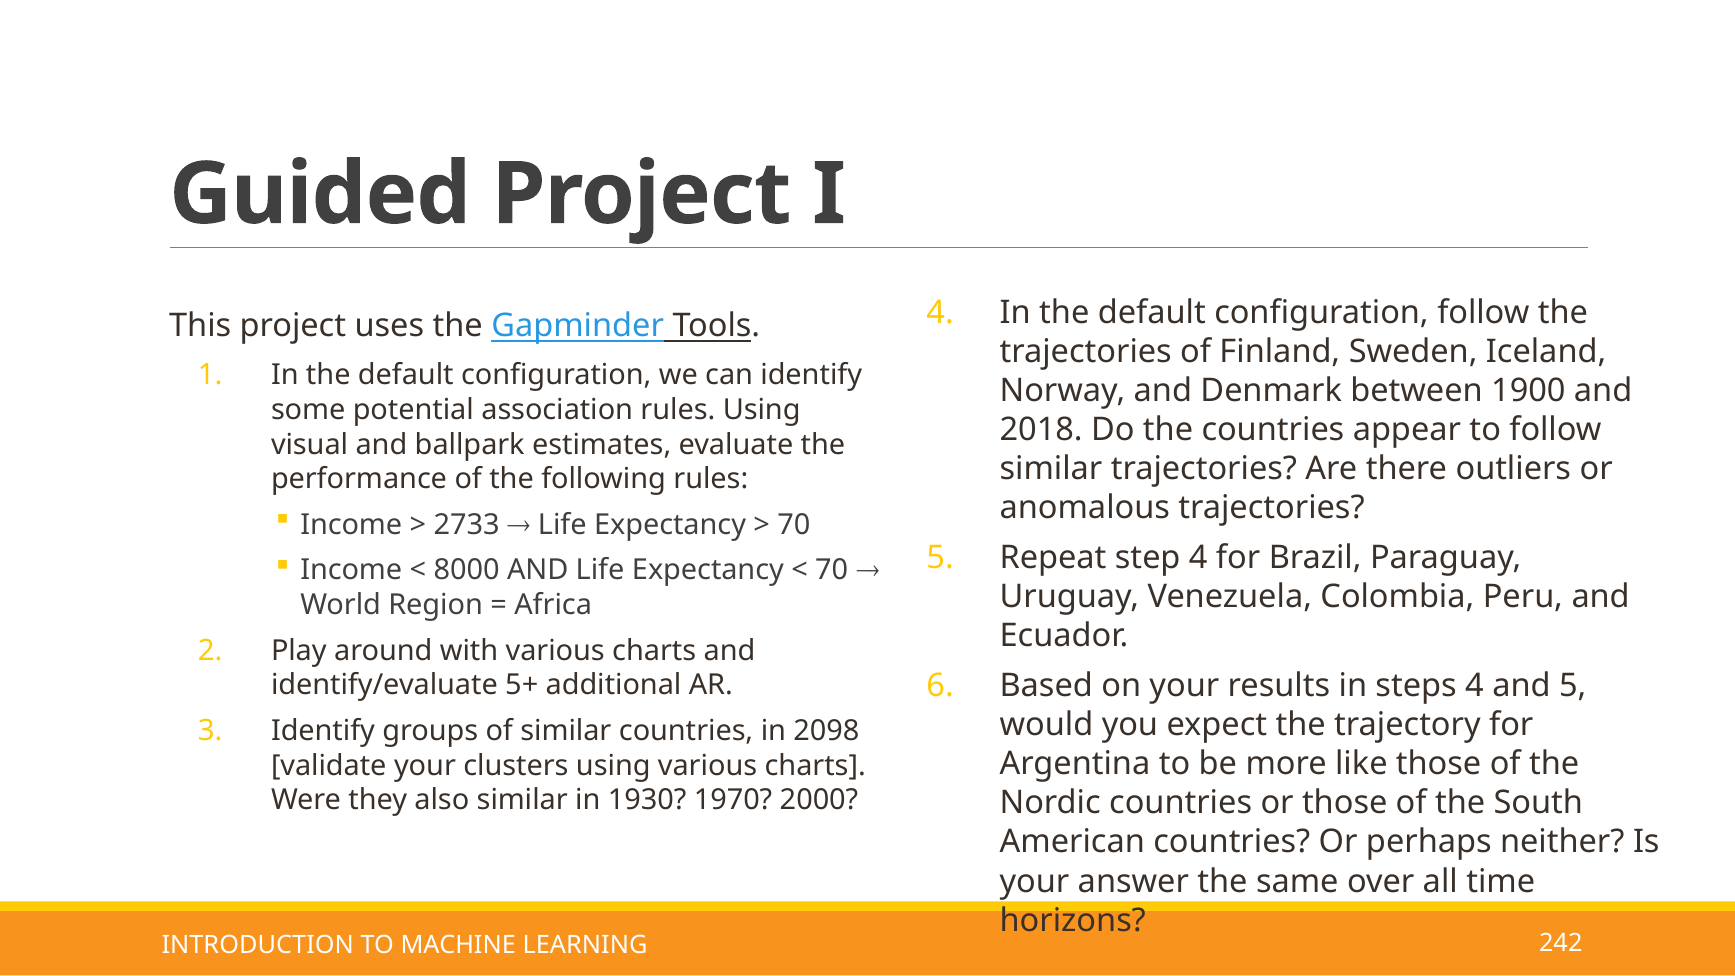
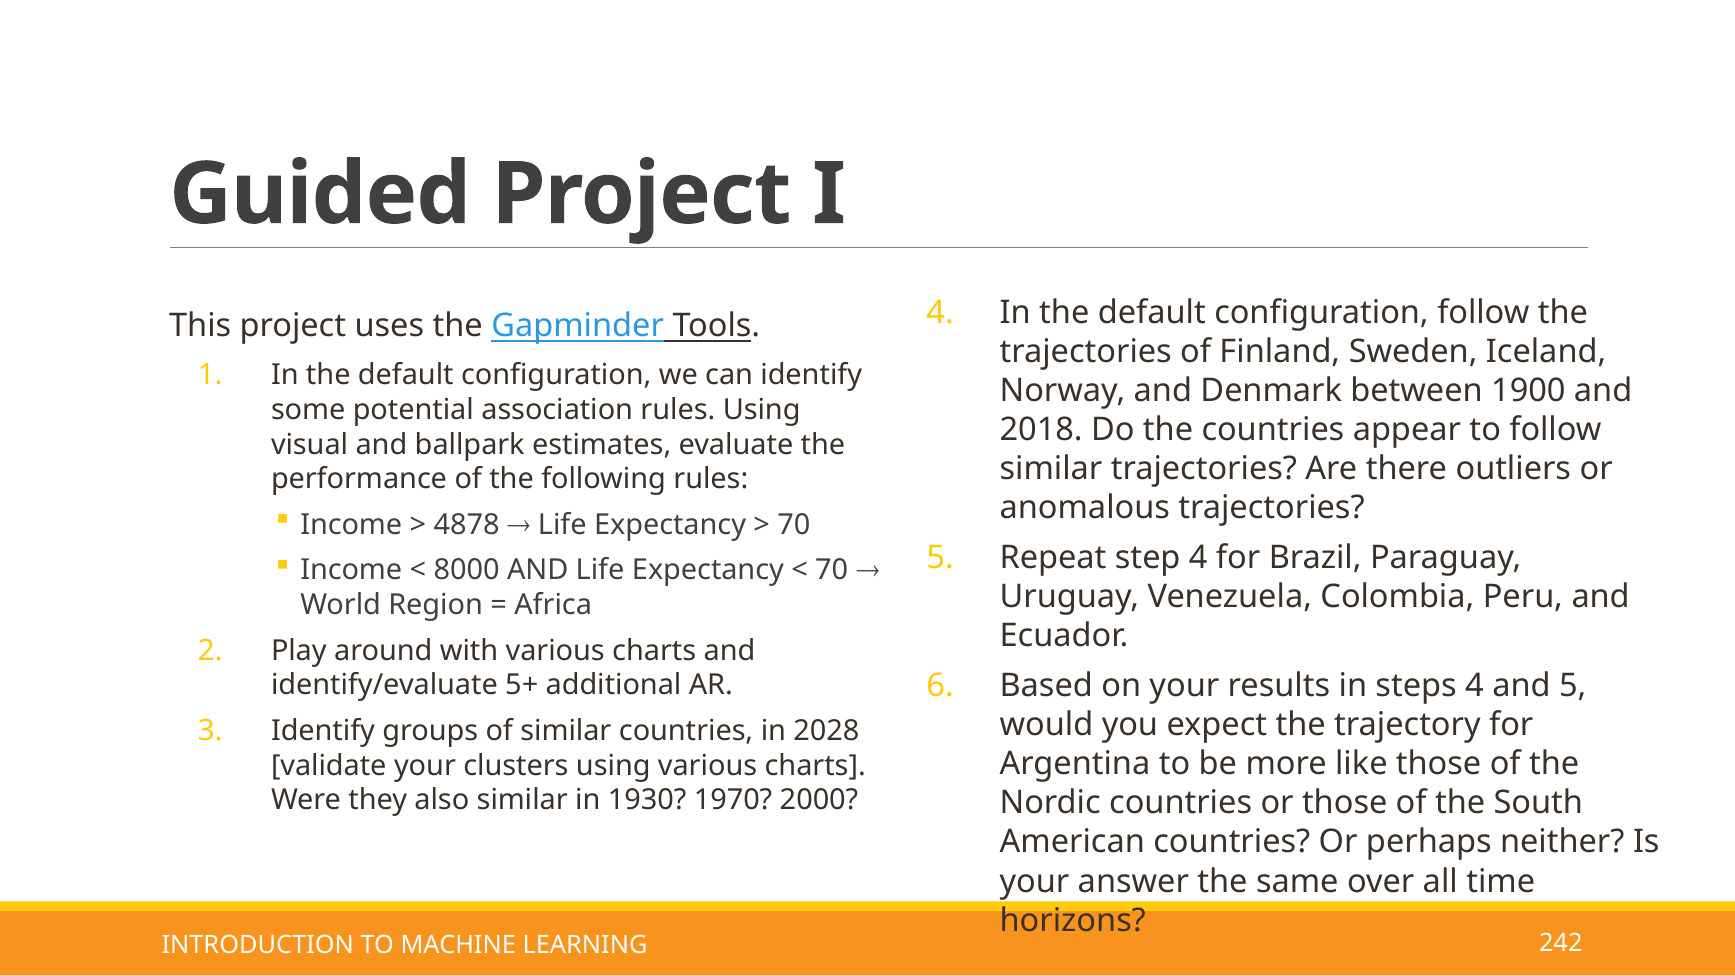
2733: 2733 -> 4878 (467, 525)
2098: 2098 -> 2028 (826, 731)
